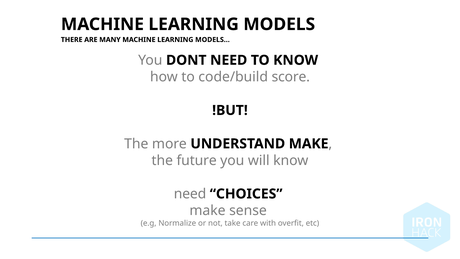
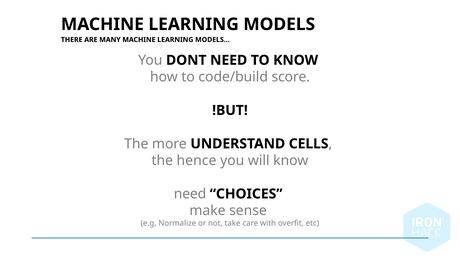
UNDERSTAND MAKE: MAKE -> CELLS (309, 144)
future: future -> hence (197, 160)
